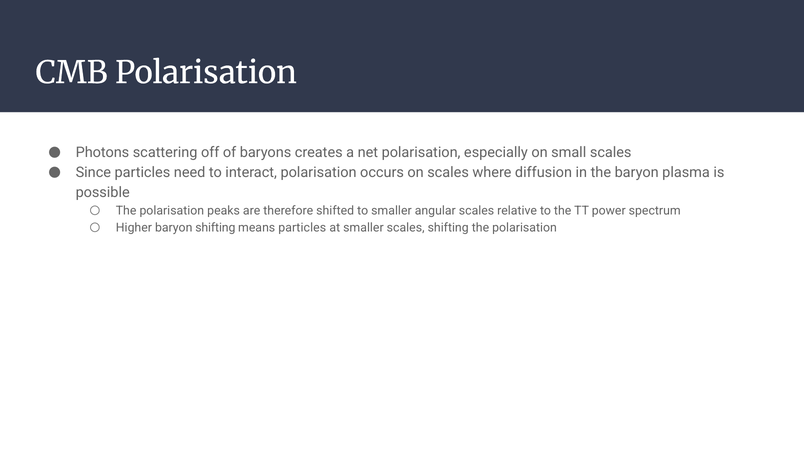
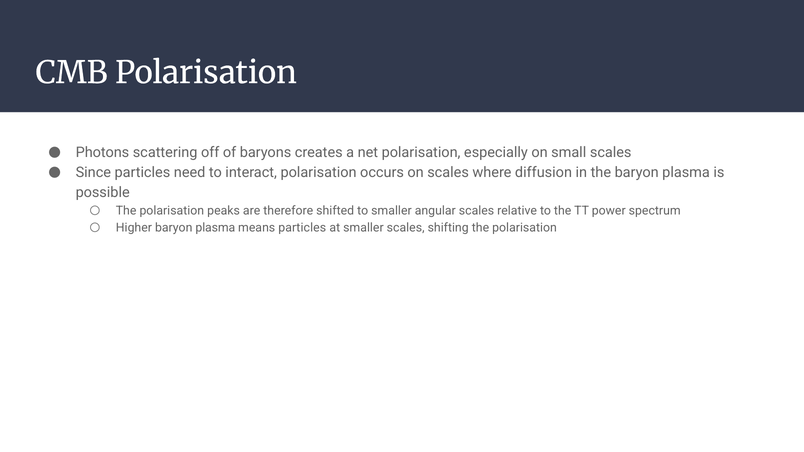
Higher baryon shifting: shifting -> plasma (215, 228)
